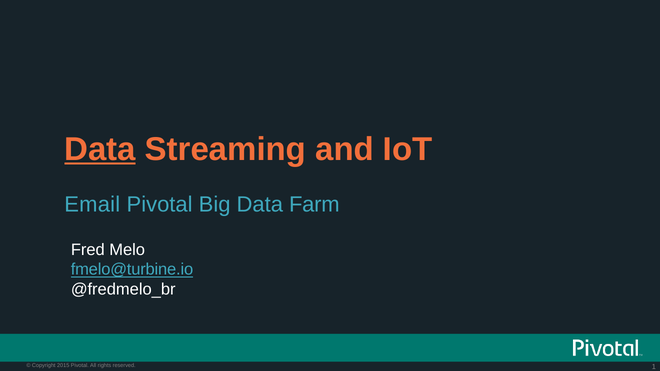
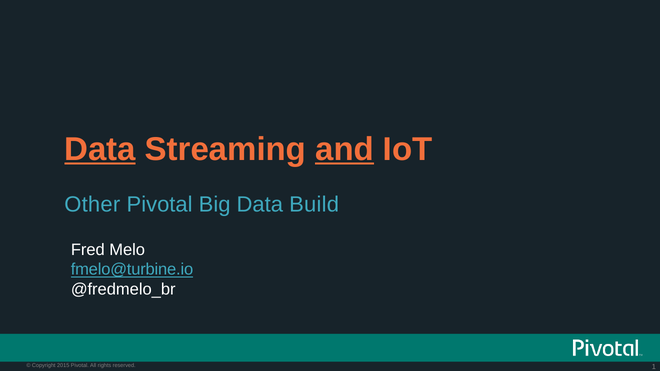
and underline: none -> present (345, 149)
Email: Email -> Other (92, 205)
Farm: Farm -> Build (314, 205)
